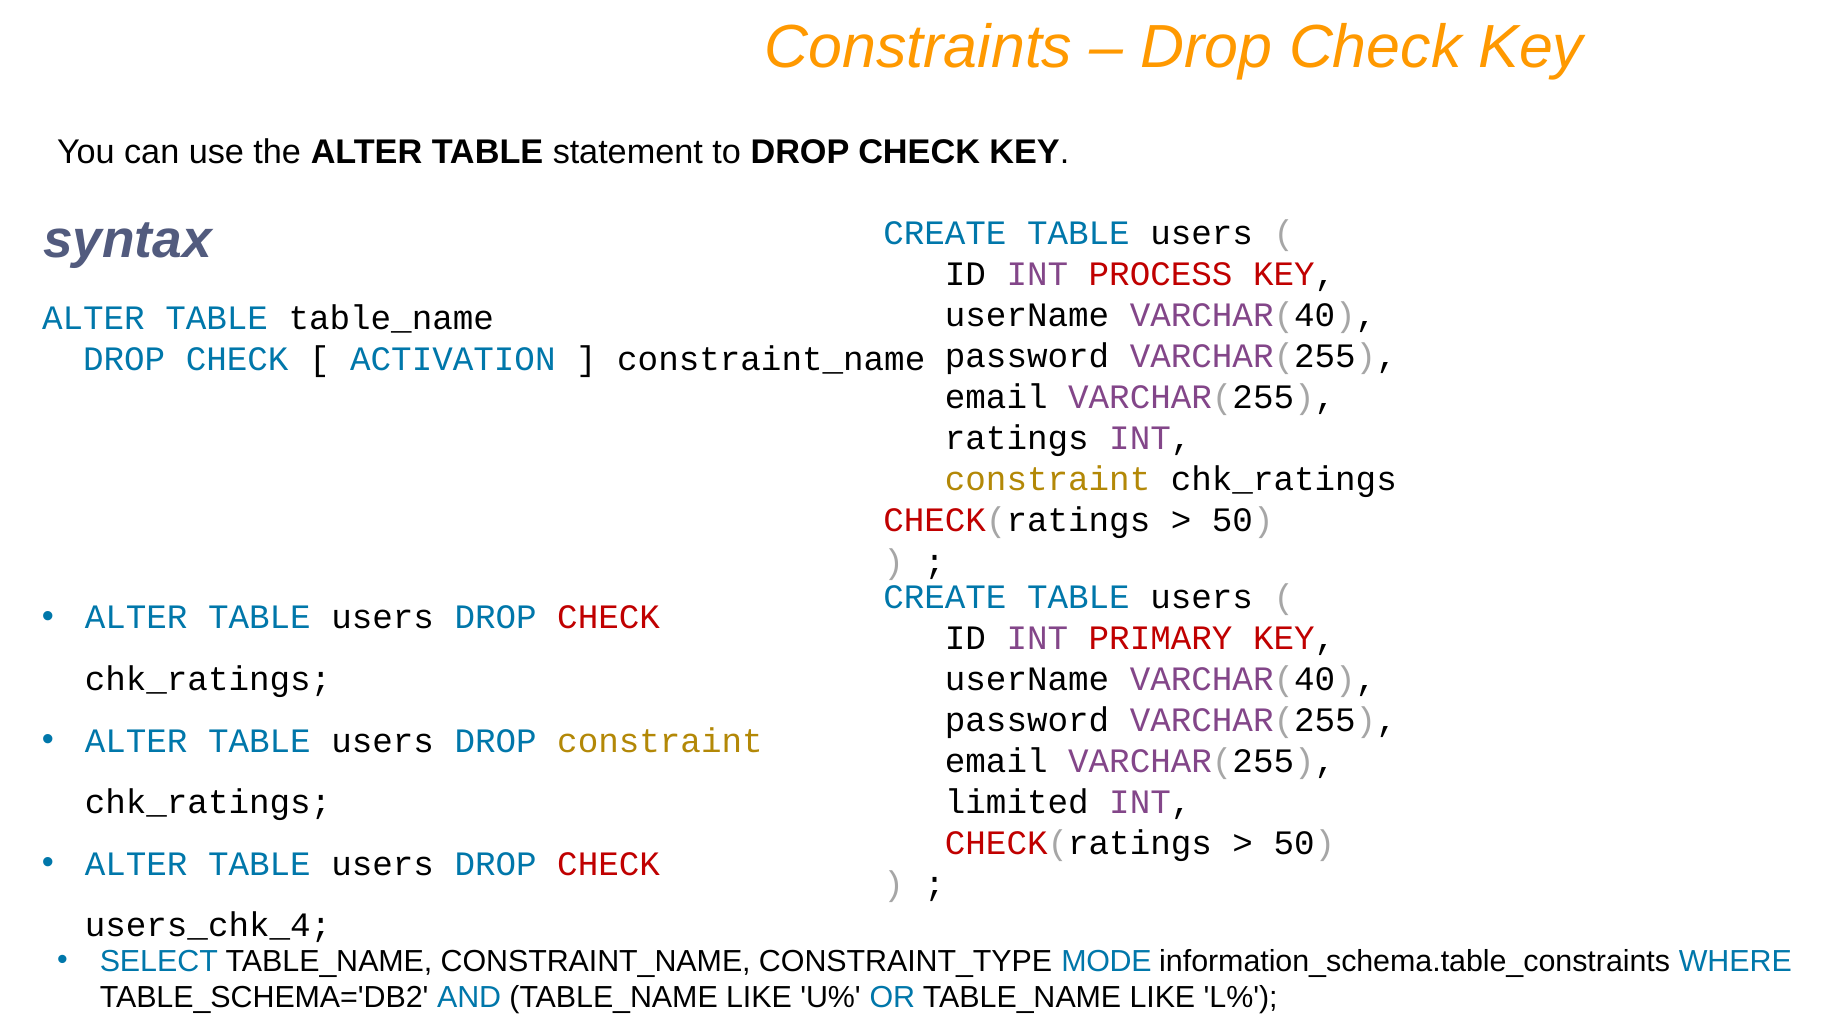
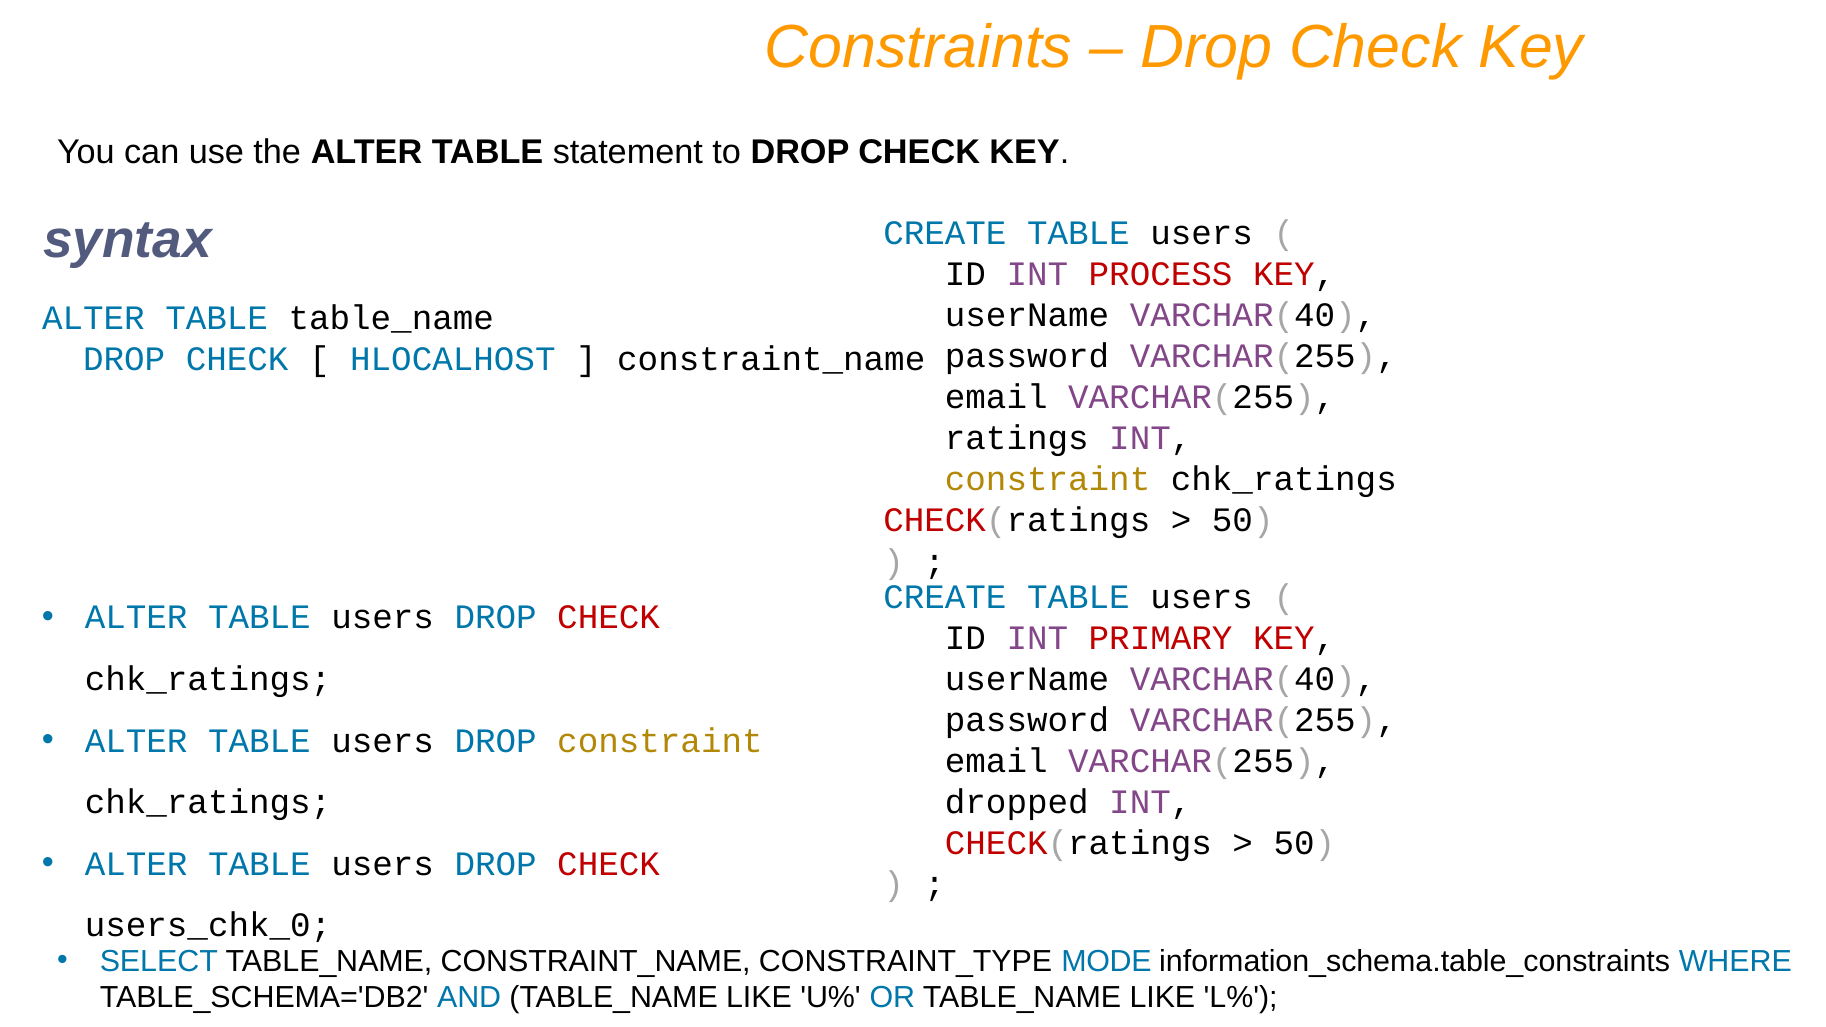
ACTIVATION: ACTIVATION -> HLOCALHOST (453, 360)
limited: limited -> dropped (1017, 803)
users_chk_4: users_chk_4 -> users_chk_0 (208, 926)
